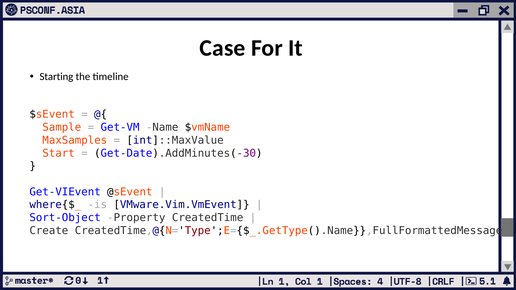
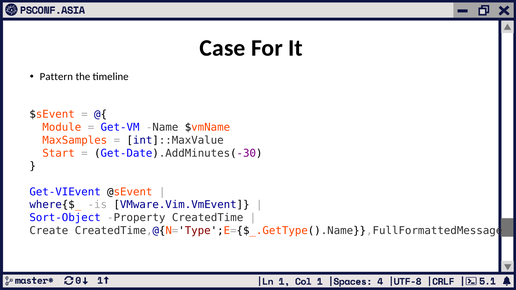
Starting: Starting -> Pattern (56, 77)
Sample: Sample -> Module (62, 127)
